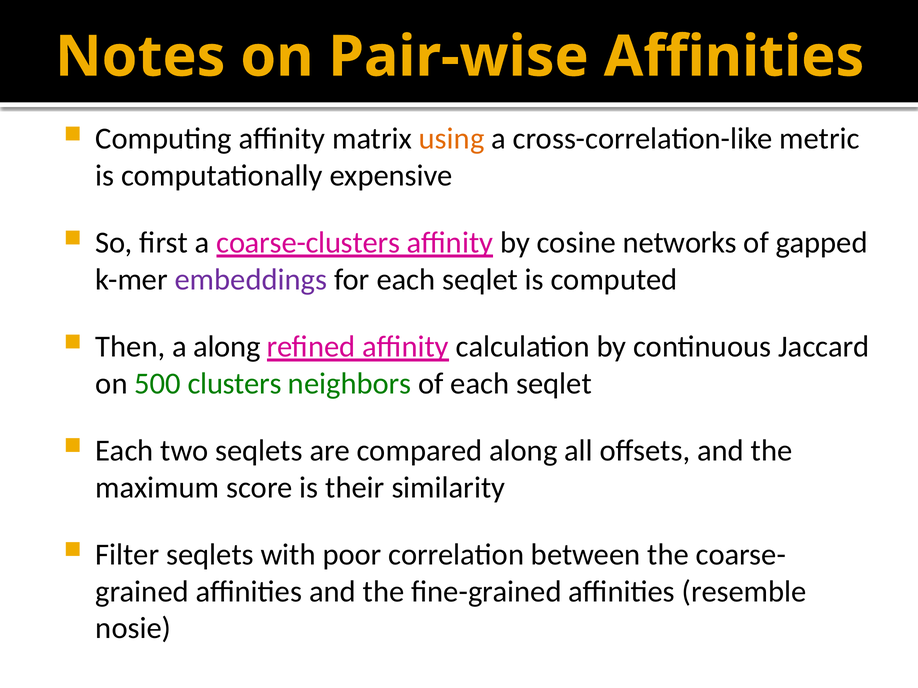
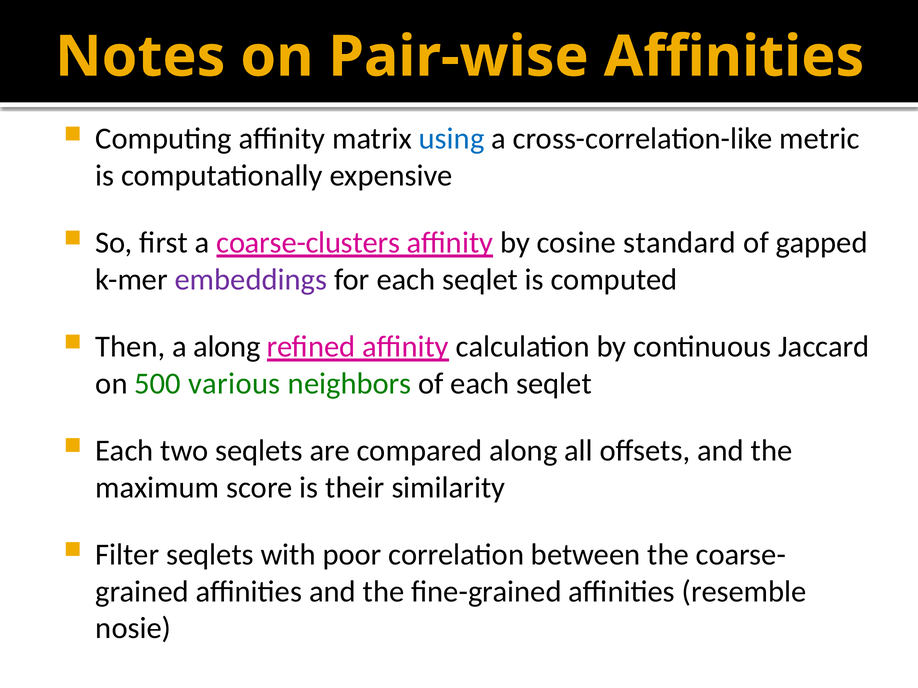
using colour: orange -> blue (452, 139)
networks: networks -> standard (680, 243)
clusters: clusters -> various (234, 384)
